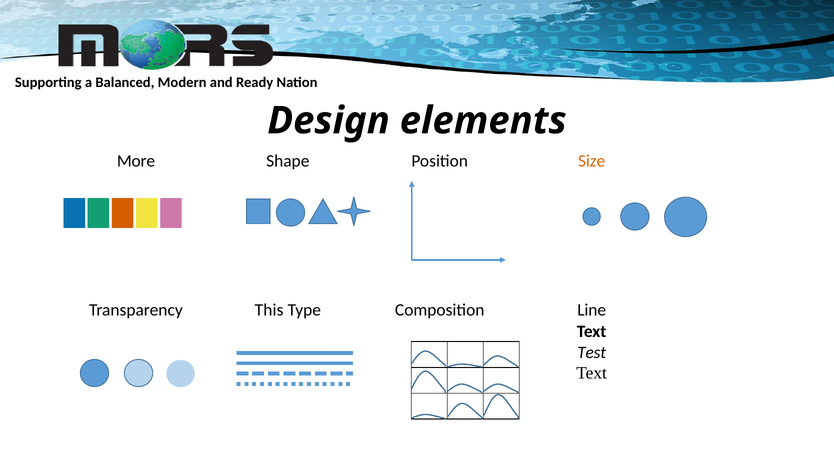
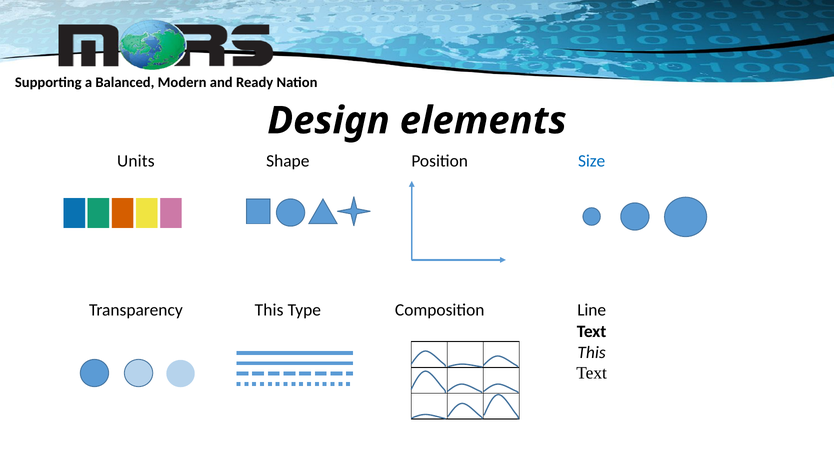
More: More -> Units (136, 161)
Size colour: orange -> blue (592, 161)
Test: Test -> This (592, 353)
